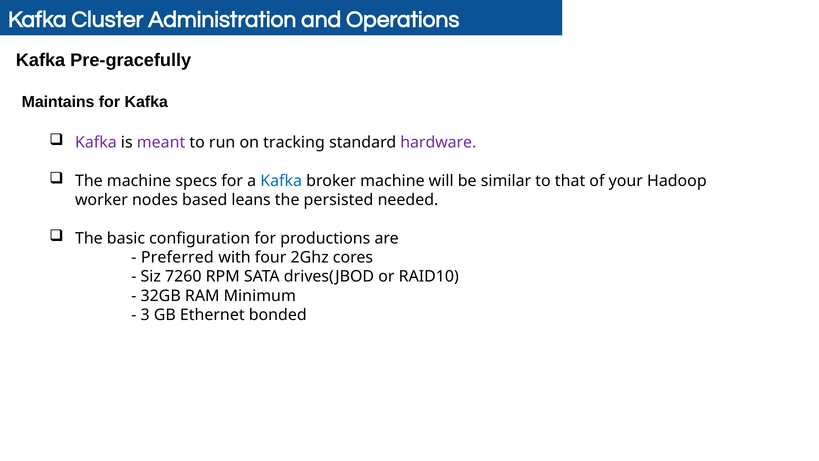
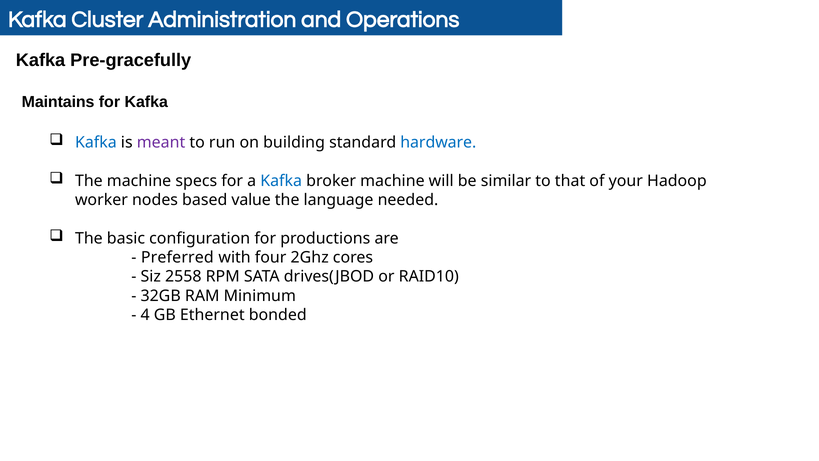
Kafka colour: purple -> blue (96, 143)
tracking: tracking -> building (294, 143)
hardware colour: purple -> blue (438, 143)
leans: leans -> value (251, 200)
persisted: persisted -> language (339, 200)
7260: 7260 -> 2558 (183, 276)
3: 3 -> 4 (145, 315)
